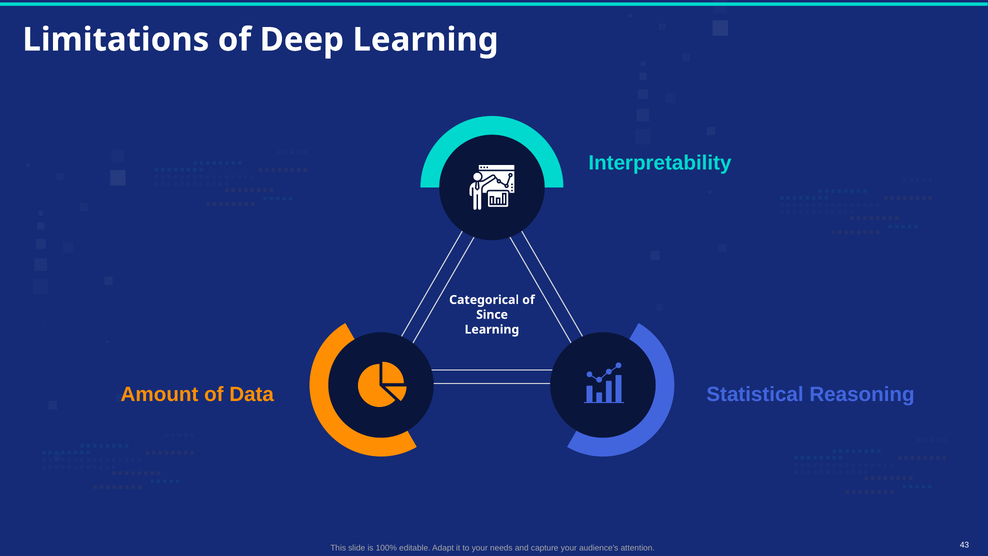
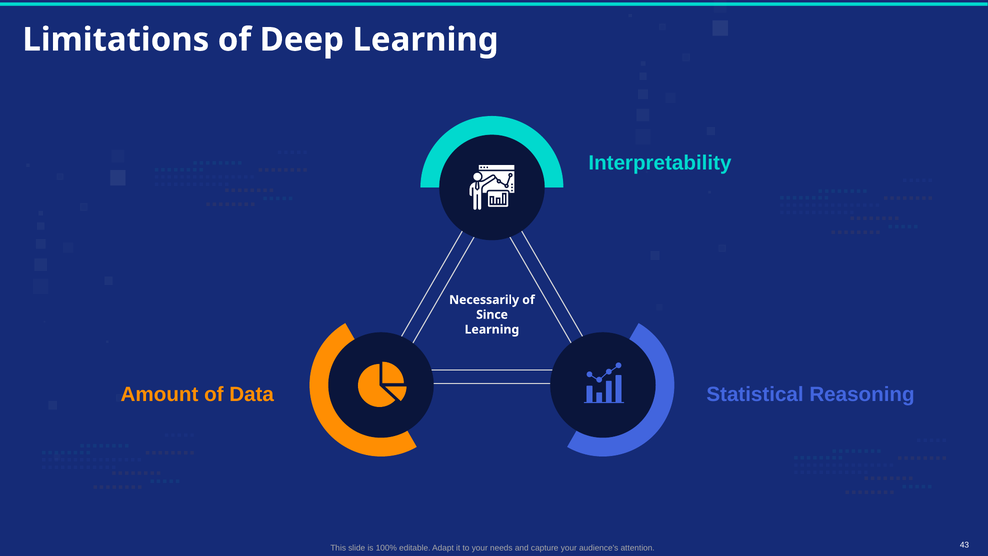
Categorical: Categorical -> Necessarily (484, 300)
